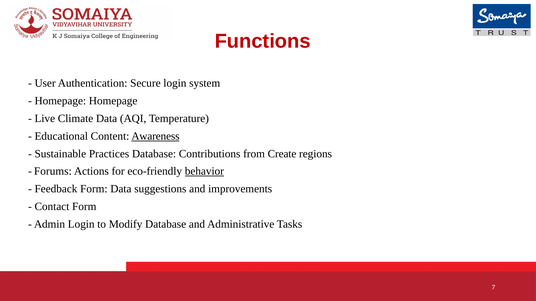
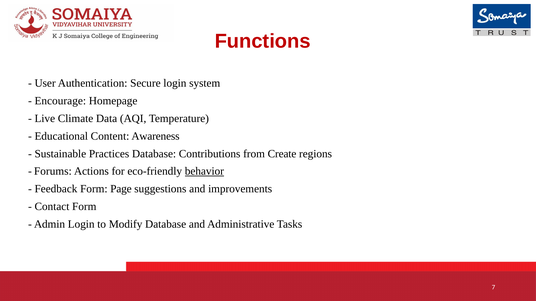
Homepage: Homepage -> Encourage (60, 101)
Awareness underline: present -> none (156, 136)
Form Data: Data -> Page (121, 189)
